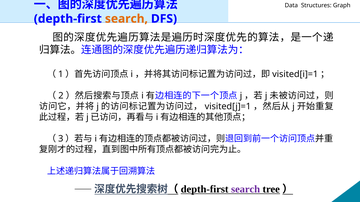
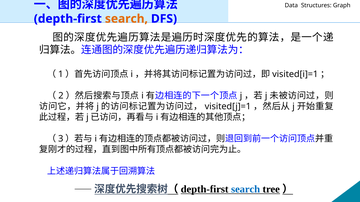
search colour: purple -> blue (246, 190)
